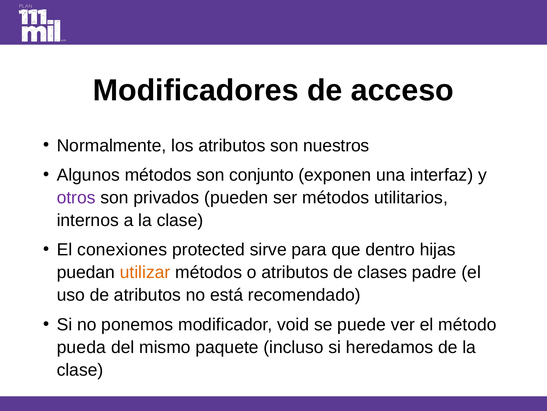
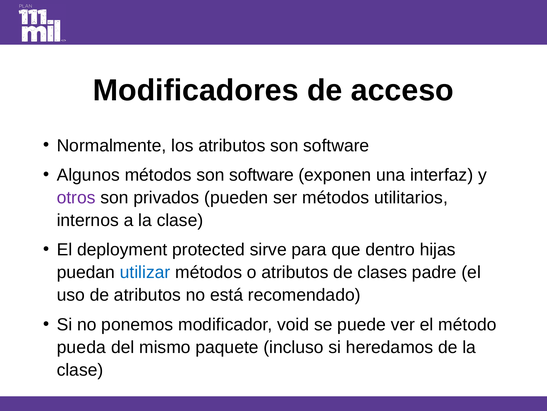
atributos son nuestros: nuestros -> software (336, 145)
métodos son conjunto: conjunto -> software (262, 175)
conexiones: conexiones -> deployment (122, 249)
utilizar colour: orange -> blue (145, 272)
